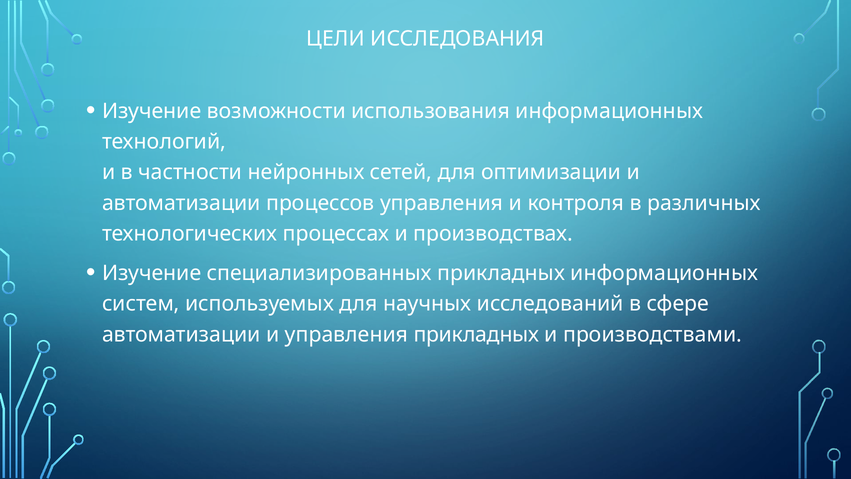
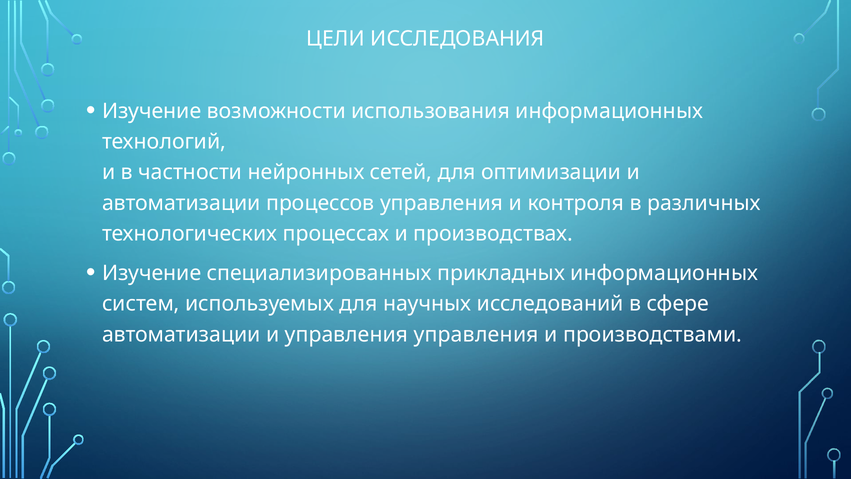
управления прикладных: прикладных -> управления (476, 334)
